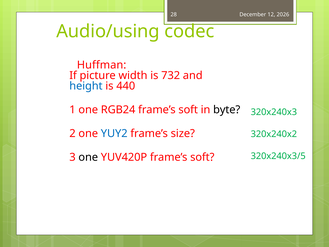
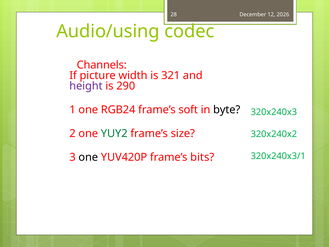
Huffman: Huffman -> Channels (102, 65)
732: 732 -> 321 (171, 75)
height colour: blue -> purple (86, 86)
440: 440 -> 290 (126, 86)
YUY2 colour: blue -> green (114, 133)
320x240x3/5: 320x240x3/5 -> 320x240x3/1 (278, 156)
YUV420P frame’s soft: soft -> bits (202, 157)
